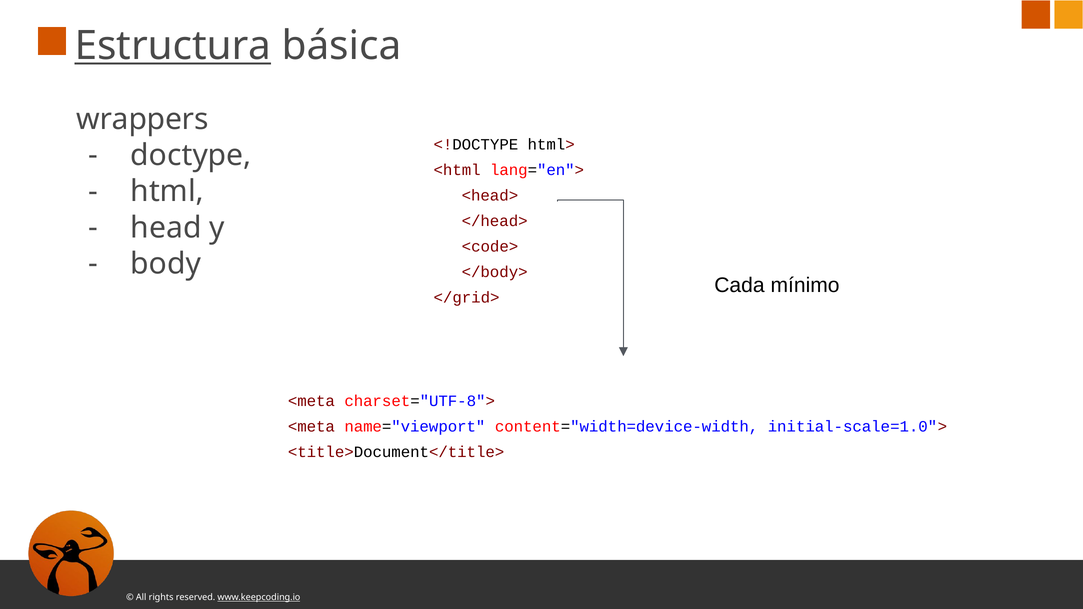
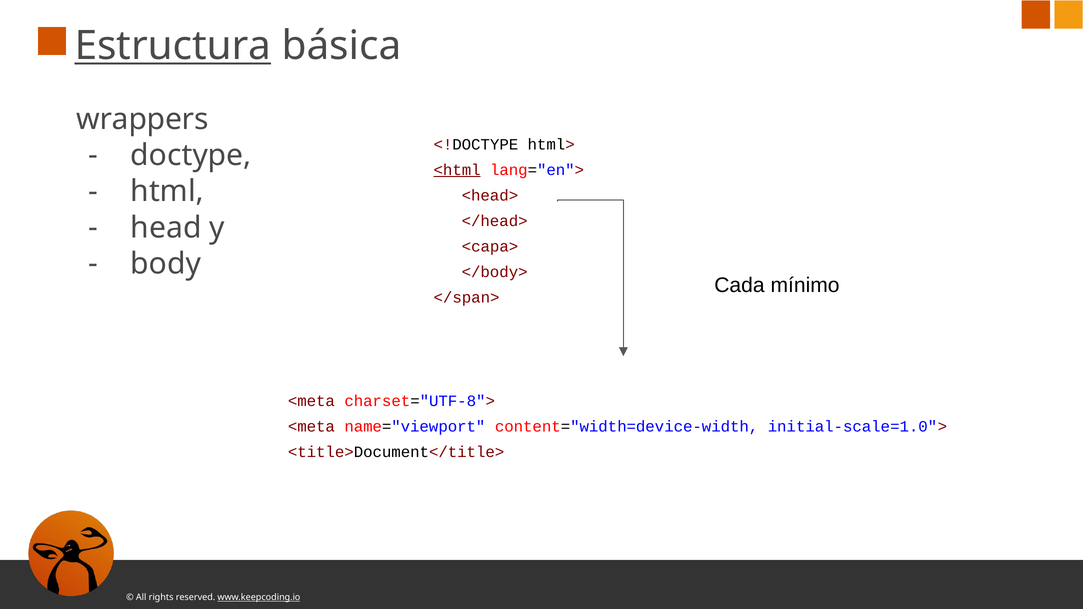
<html underline: none -> present (457, 170)
<code>: <code> -> <capa> (490, 247)
</grid>: </grid> -> </span> (467, 298)
